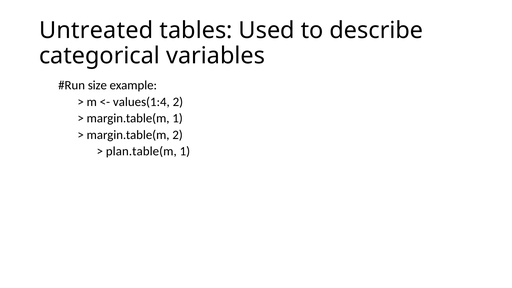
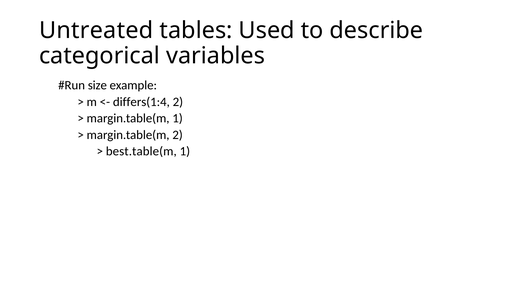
values(1:4: values(1:4 -> differs(1:4 (141, 102)
plan.table(m: plan.table(m -> best.table(m (141, 151)
